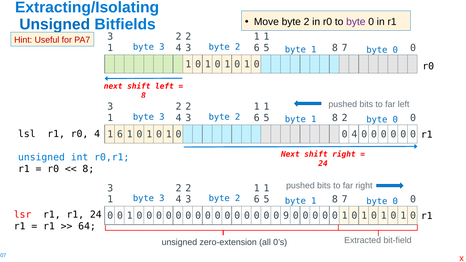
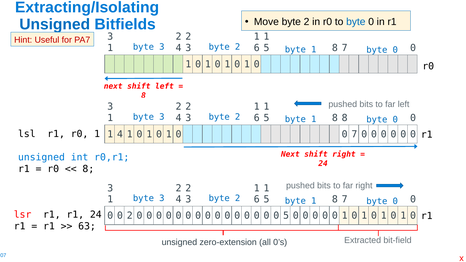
byte colour: purple -> blue (356, 22)
8 2: 2 -> 8 (345, 118)
r0 4: 4 -> 1 (97, 134)
6: 6 -> 4 (120, 134)
0 4: 4 -> 7 (354, 134)
1: 1 -> 2 (130, 216)
0 9: 9 -> 5 (286, 216)
64: 64 -> 63 (87, 226)
